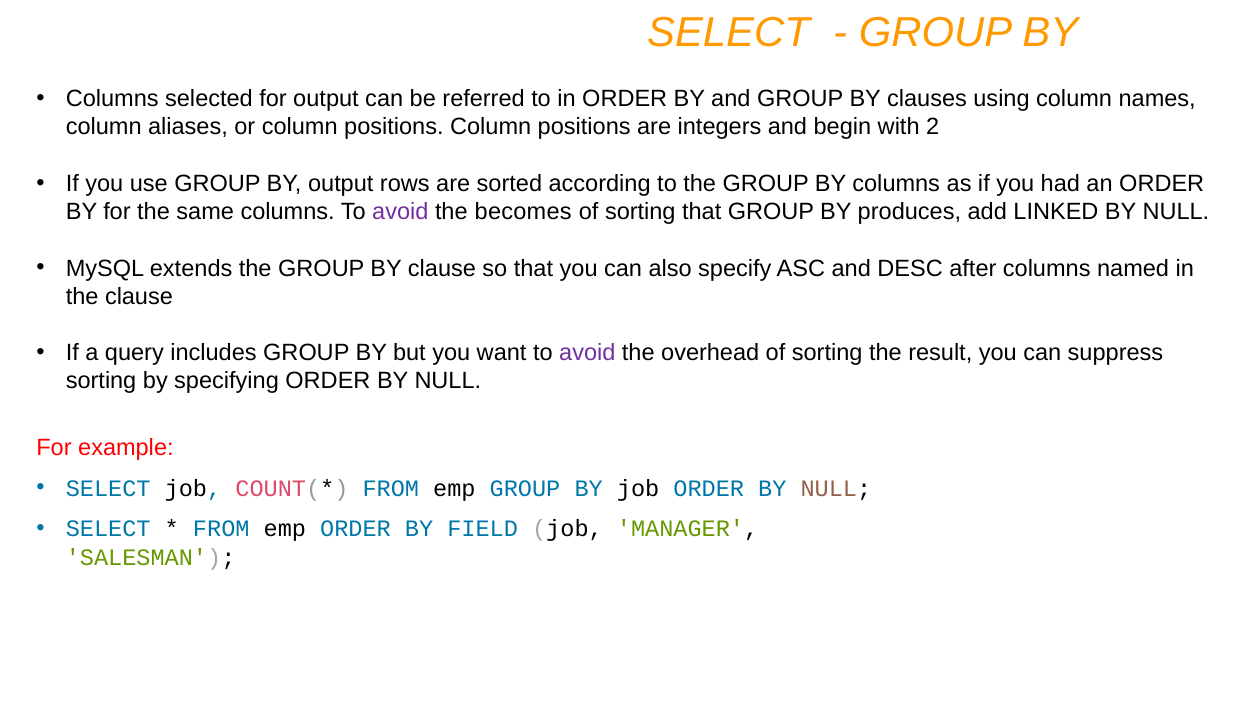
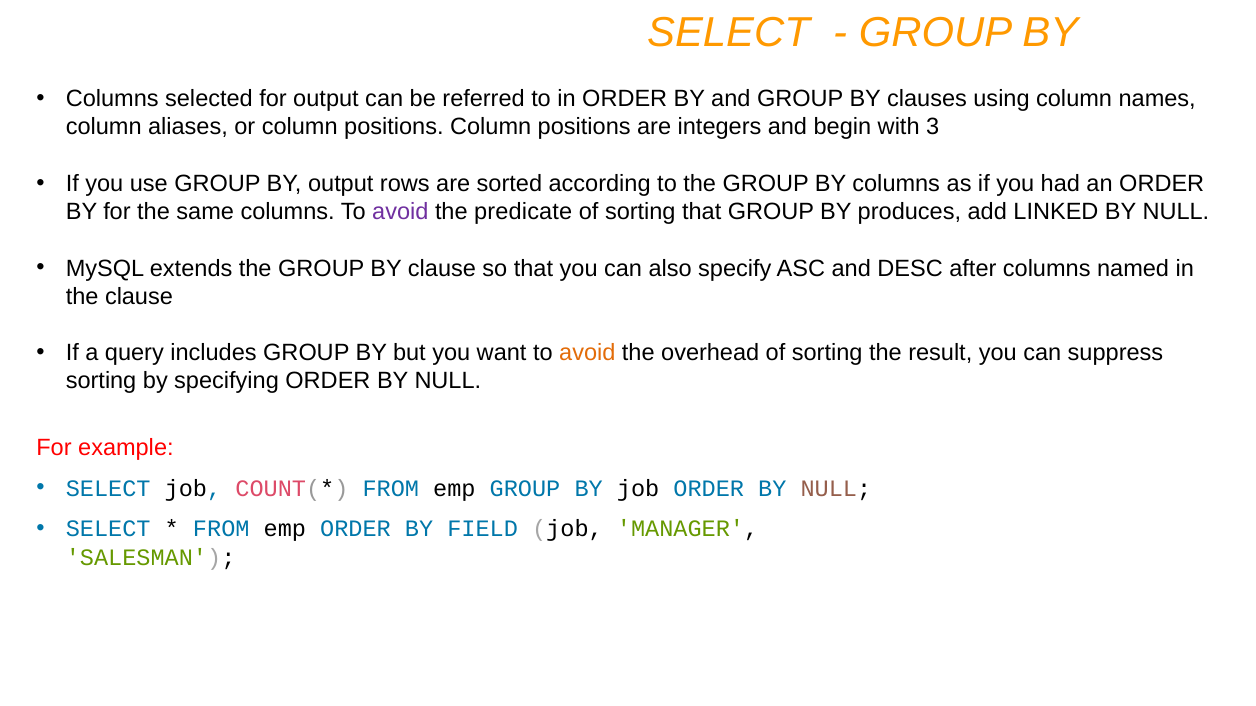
2: 2 -> 3 (933, 127)
becomes: becomes -> predicate (523, 212)
avoid colour: purple -> orange (587, 353)
